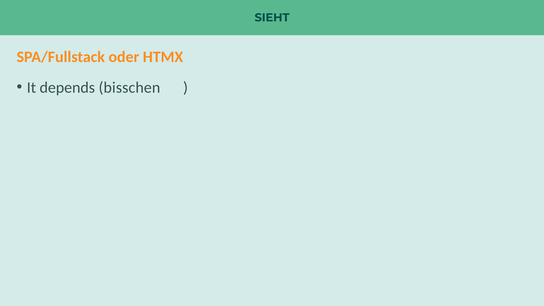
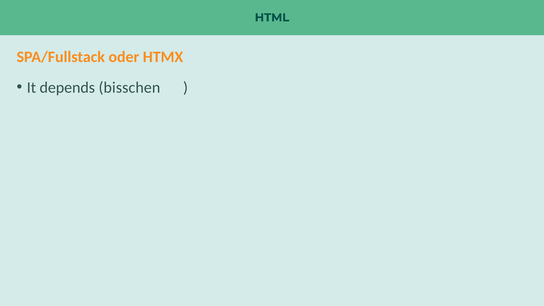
SIEHT: SIEHT -> HTML (272, 18)
